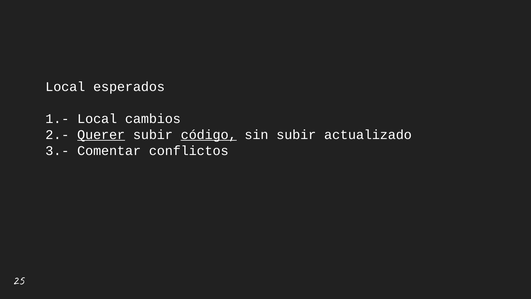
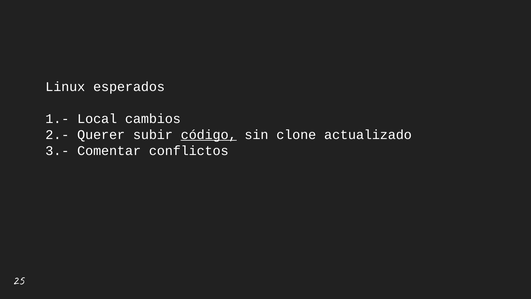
Local: Local -> Linux (65, 87)
Querer underline: present -> none (101, 135)
sin subir: subir -> clone (296, 135)
